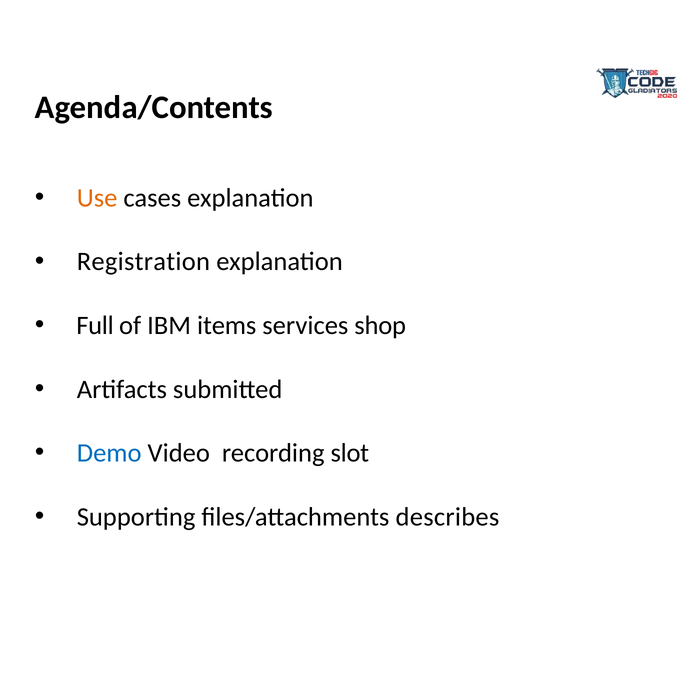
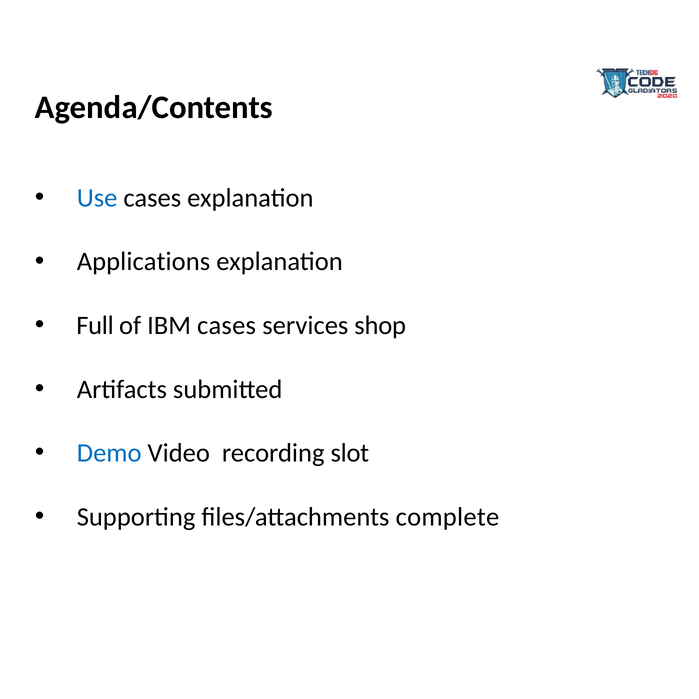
Use colour: orange -> blue (97, 198)
Registration: Registration -> Applications (144, 262)
IBM items: items -> cases (227, 325)
describes: describes -> complete (447, 517)
